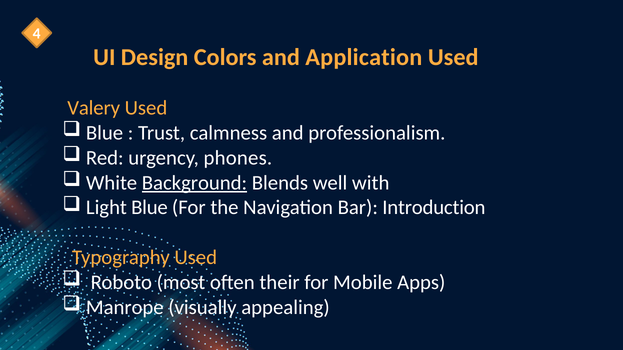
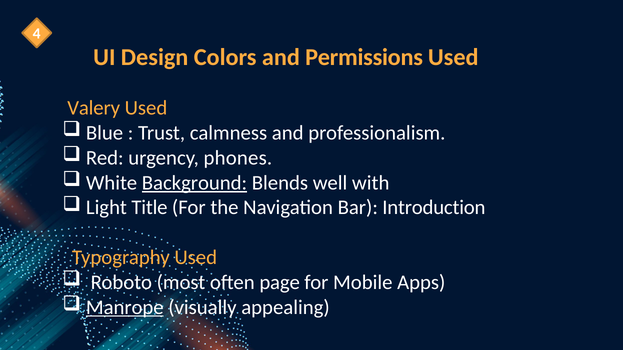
Application: Application -> Permissions (364, 57)
Light Blue: Blue -> Title (149, 208)
their: their -> page (280, 283)
Manrope underline: none -> present (125, 308)
